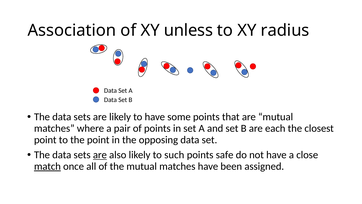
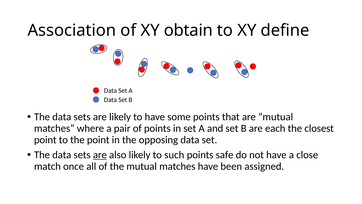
unless: unless -> obtain (188, 30)
radius: radius -> define (285, 30)
match underline: present -> none (47, 166)
